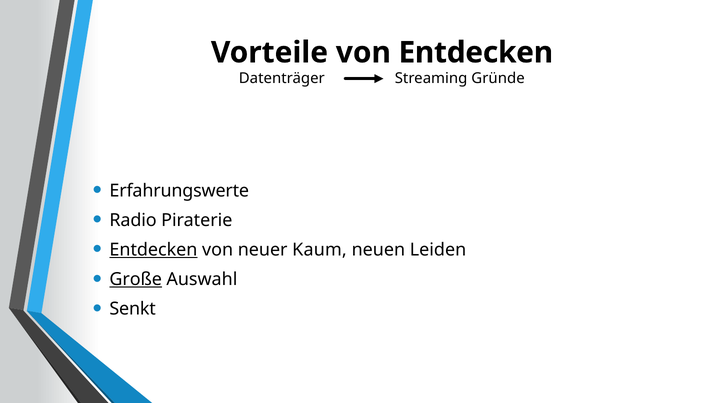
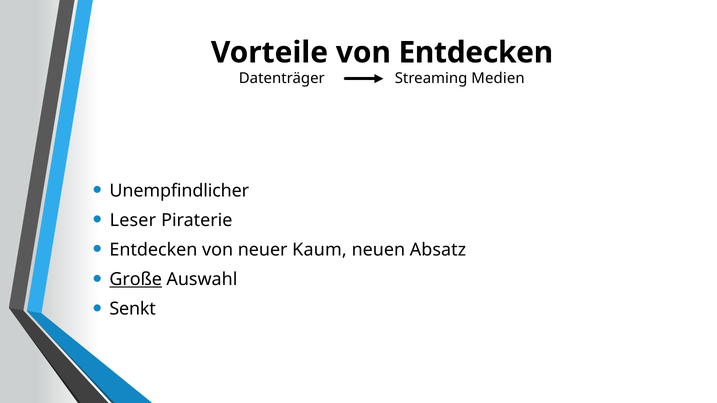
Gründe: Gründe -> Medien (498, 78)
Erfahrungswerte: Erfahrungswerte -> Unempfindlicher (179, 191)
Radio: Radio -> Leser (133, 220)
Entdecken underline: present -> none (153, 250)
Leiden: Leiden -> Absatz (438, 250)
